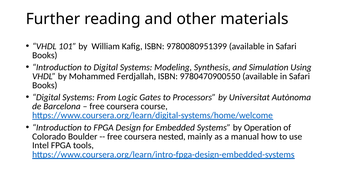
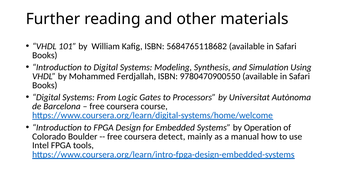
9780080951399: 9780080951399 -> 5684765118682 (197, 46)
nested: nested -> detect (172, 136)
